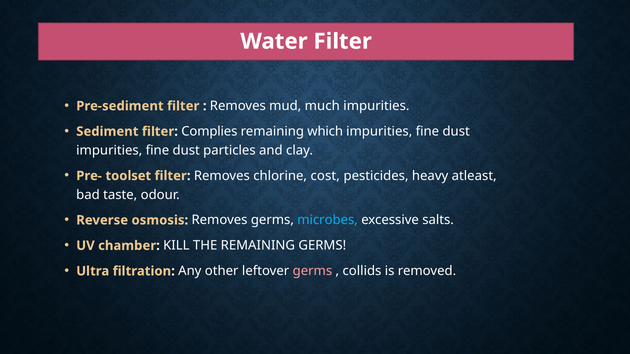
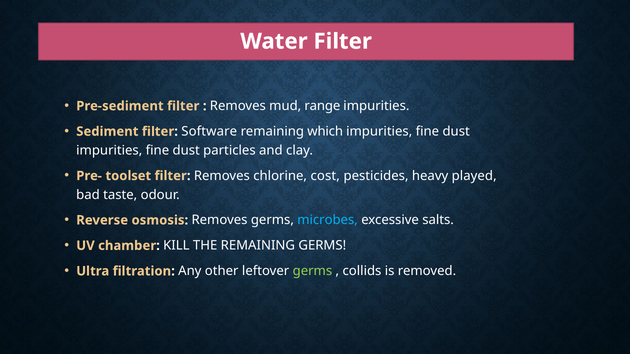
much: much -> range (322, 106)
Complies: Complies -> Software (209, 132)
atleast: atleast -> played (474, 176)
germs colour: pink -> light green (312, 271)
